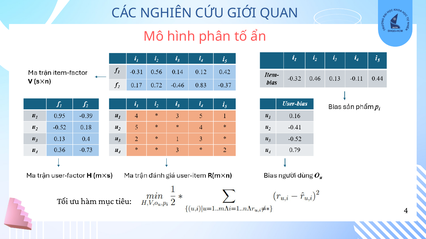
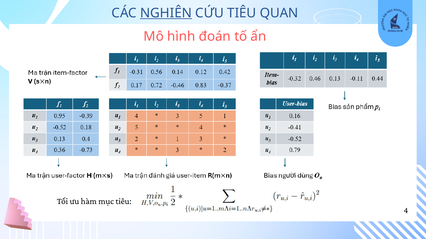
NGHIÊN underline: none -> present (166, 13)
CỨU GIỚI: GIỚI -> TIÊU (242, 13)
phân: phân -> đoán (215, 37)
